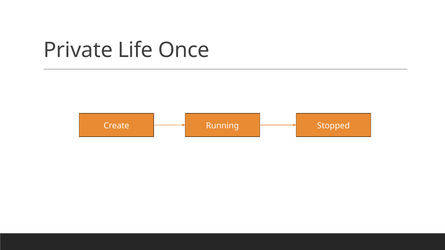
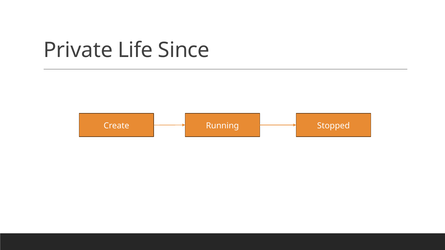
Once: Once -> Since (184, 50)
